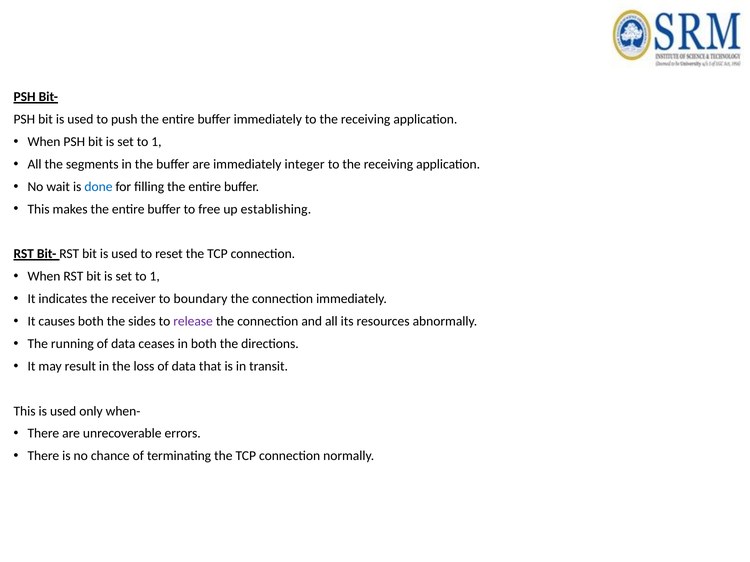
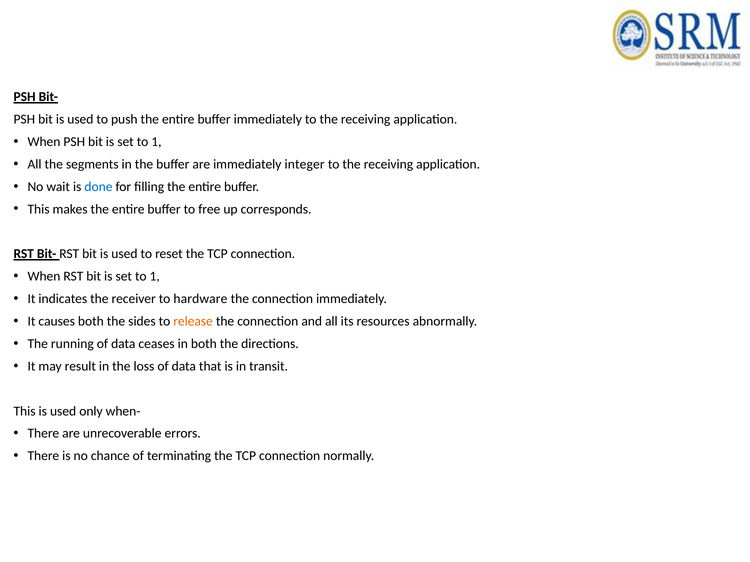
establishing: establishing -> corresponds (276, 209)
boundary: boundary -> hardware (200, 299)
release colour: purple -> orange (193, 322)
